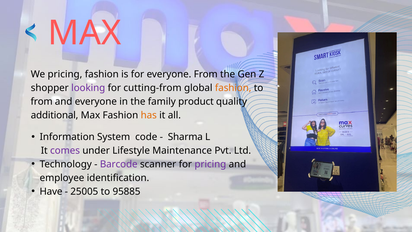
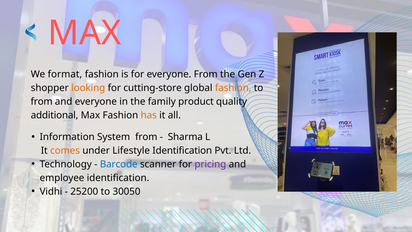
We pricing: pricing -> format (65, 74)
looking colour: purple -> orange (88, 88)
cutting-from: cutting-from -> cutting-store (153, 88)
System code: code -> from (146, 137)
comes colour: purple -> orange (65, 150)
Lifestyle Maintenance: Maintenance -> Identification (182, 150)
Barcode colour: purple -> blue (119, 164)
Have: Have -> Vidhi (51, 191)
25005: 25005 -> 25200 (84, 191)
95885: 95885 -> 30050 (127, 191)
